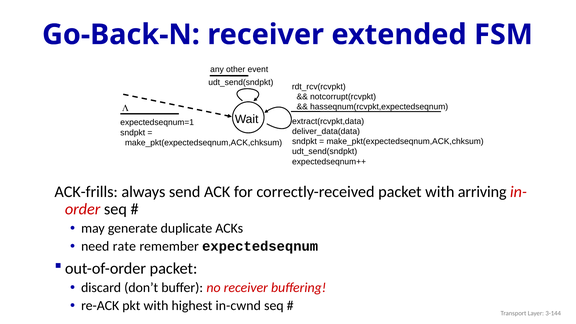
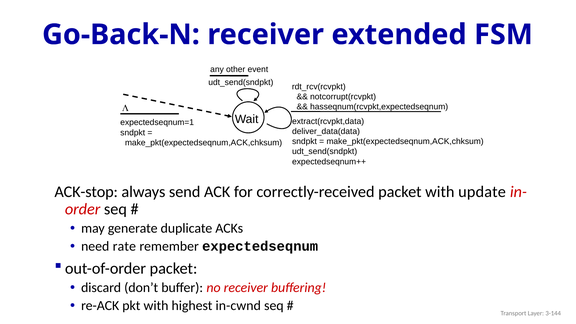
ACK-frills: ACK-frills -> ACK-stop (86, 192)
arriving: arriving -> update (482, 192)
